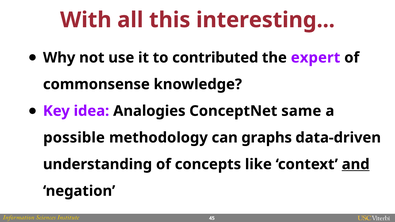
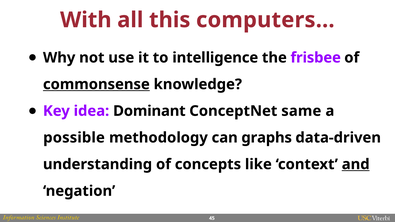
interesting: interesting -> computers (265, 20)
contributed: contributed -> intelligence (215, 58)
expert: expert -> frisbee (316, 58)
commonsense underline: none -> present (96, 84)
Analogies: Analogies -> Dominant (149, 111)
